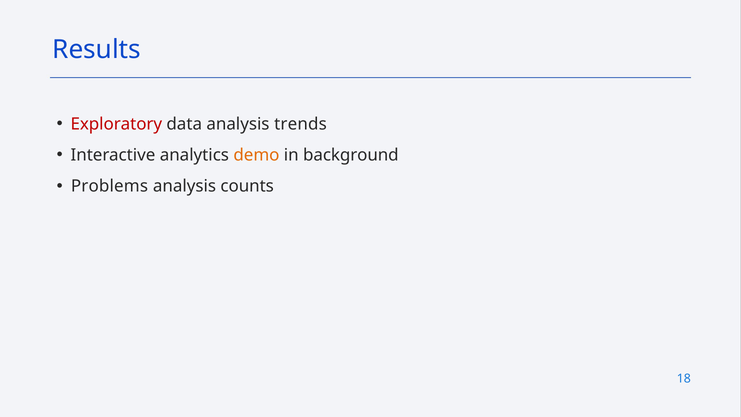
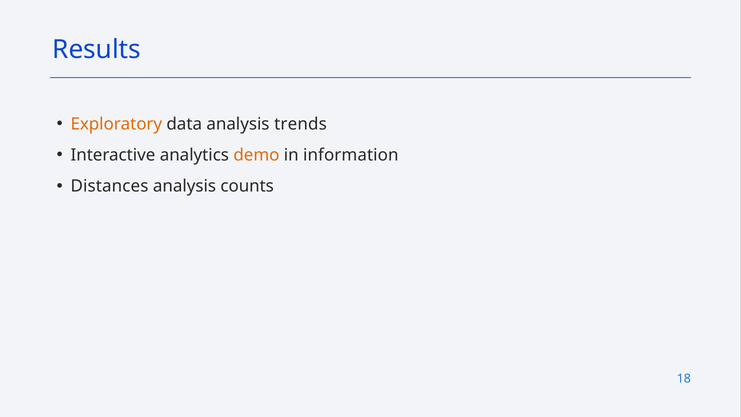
Exploratory colour: red -> orange (116, 124)
background: background -> information (351, 155)
Problems: Problems -> Distances (109, 186)
